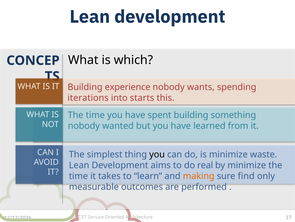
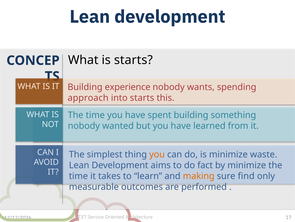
is which: which -> starts (133, 60)
iterations: iterations -> approach (88, 98)
you colour: black -> orange (157, 154)
real: real -> fact (205, 165)
